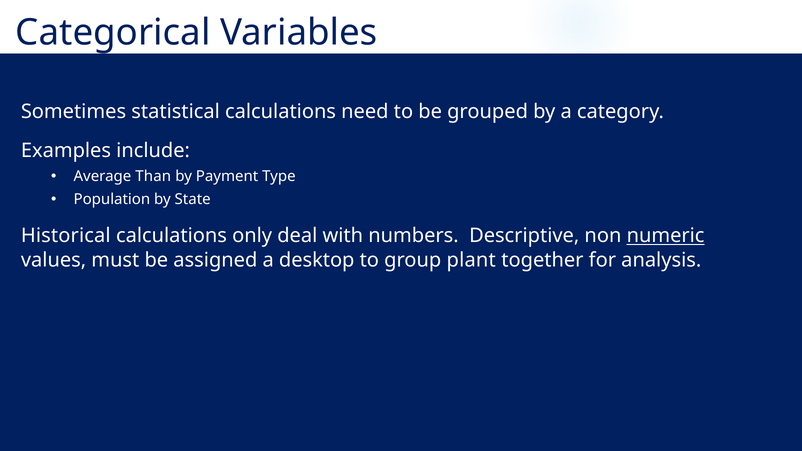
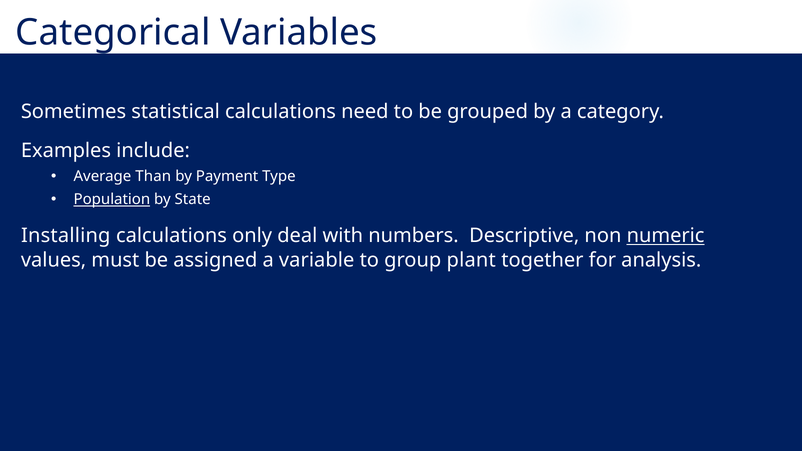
Population underline: none -> present (112, 199)
Historical: Historical -> Installing (66, 236)
desktop: desktop -> variable (317, 260)
